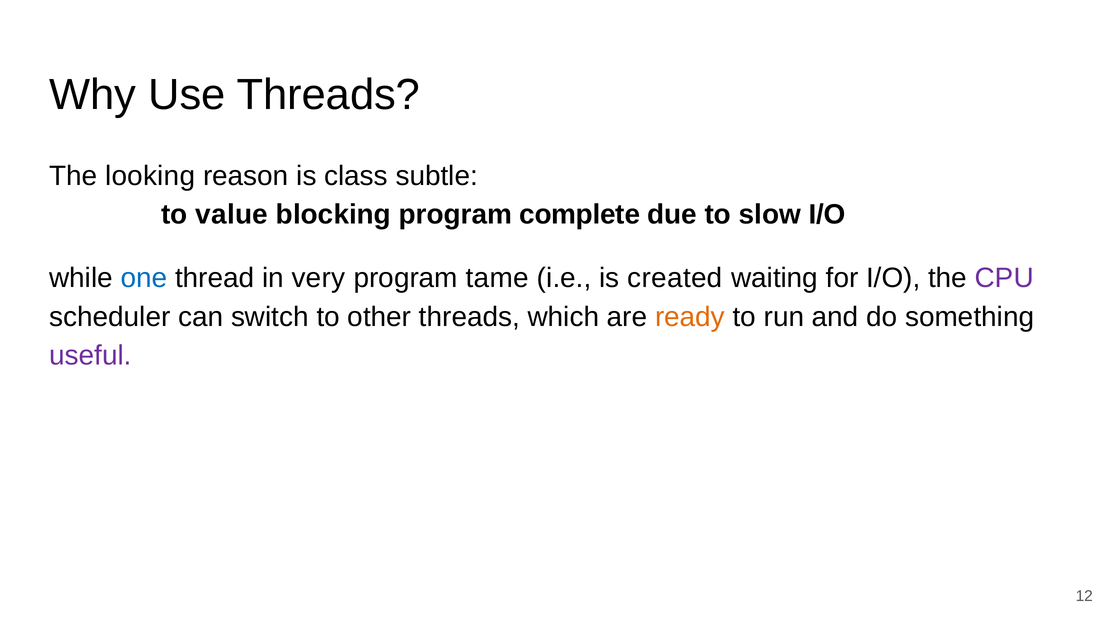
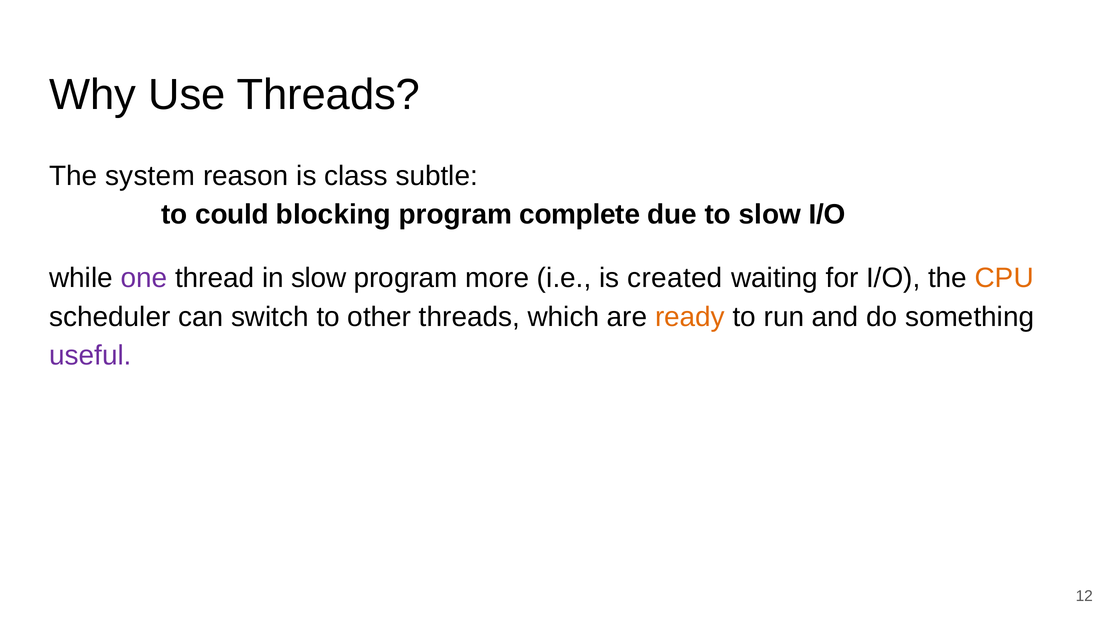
looking: looking -> system (150, 176)
value: value -> could (232, 215)
one colour: blue -> purple (144, 278)
in very: very -> slow (319, 278)
tame: tame -> more (497, 278)
CPU colour: purple -> orange (1004, 278)
